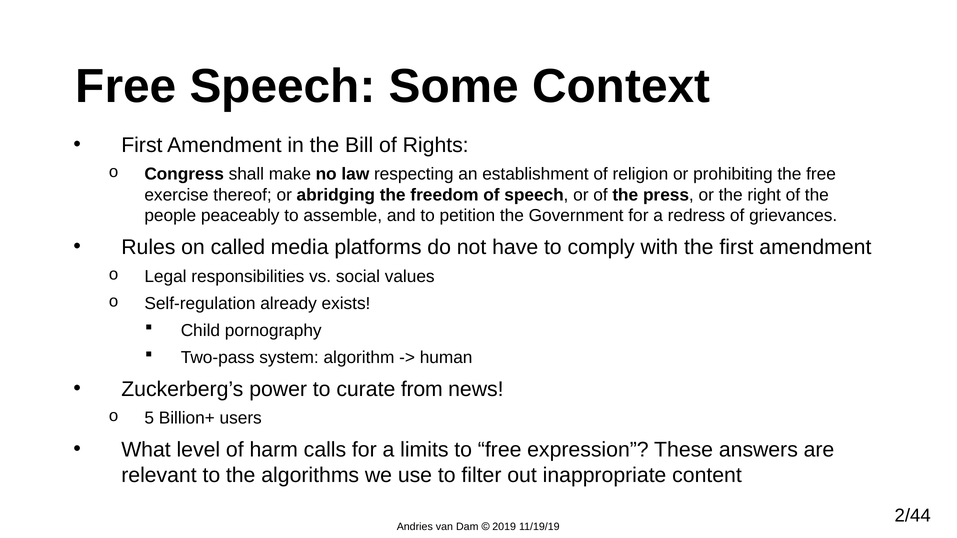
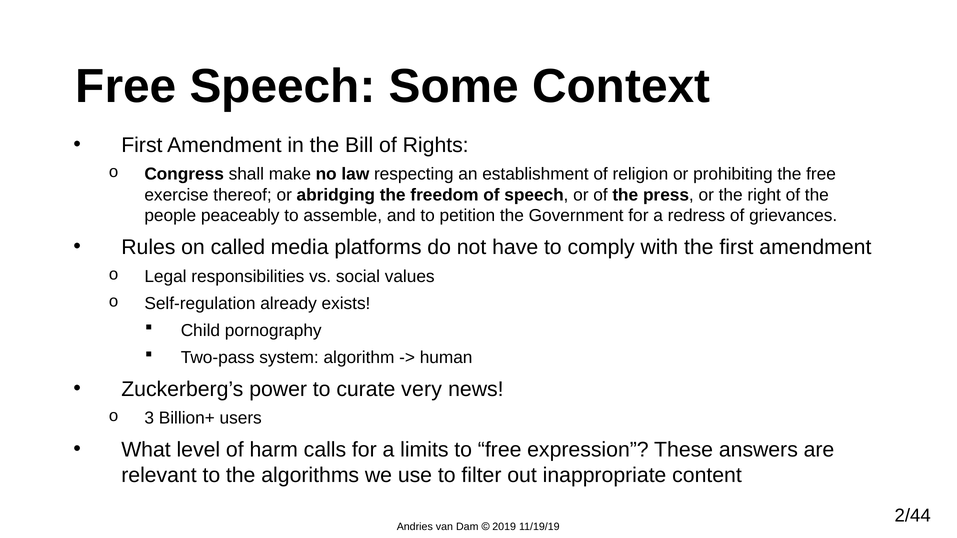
from: from -> very (422, 389)
5: 5 -> 3 (149, 419)
